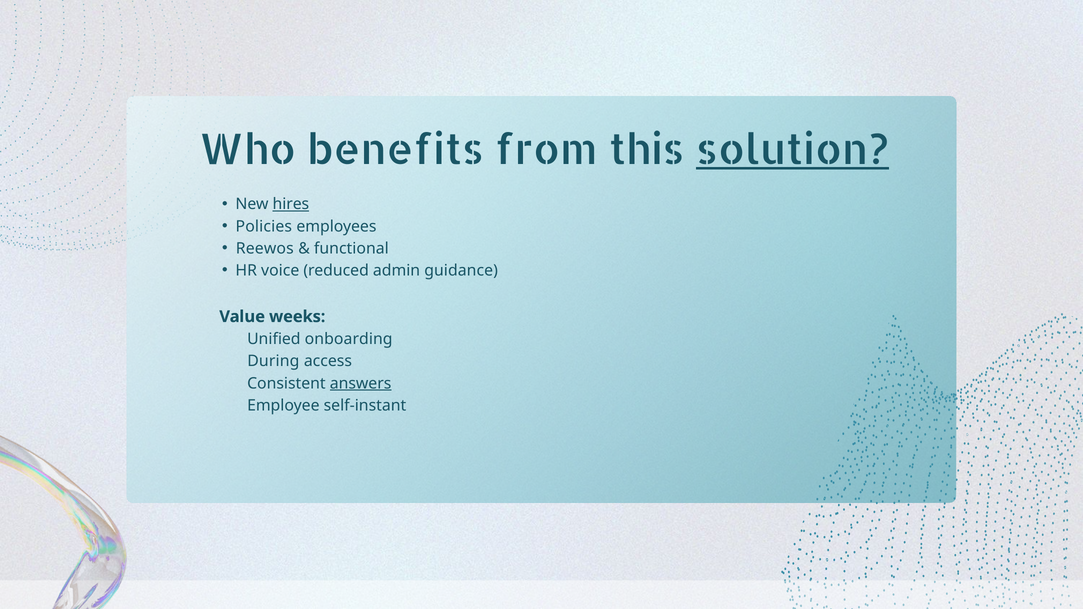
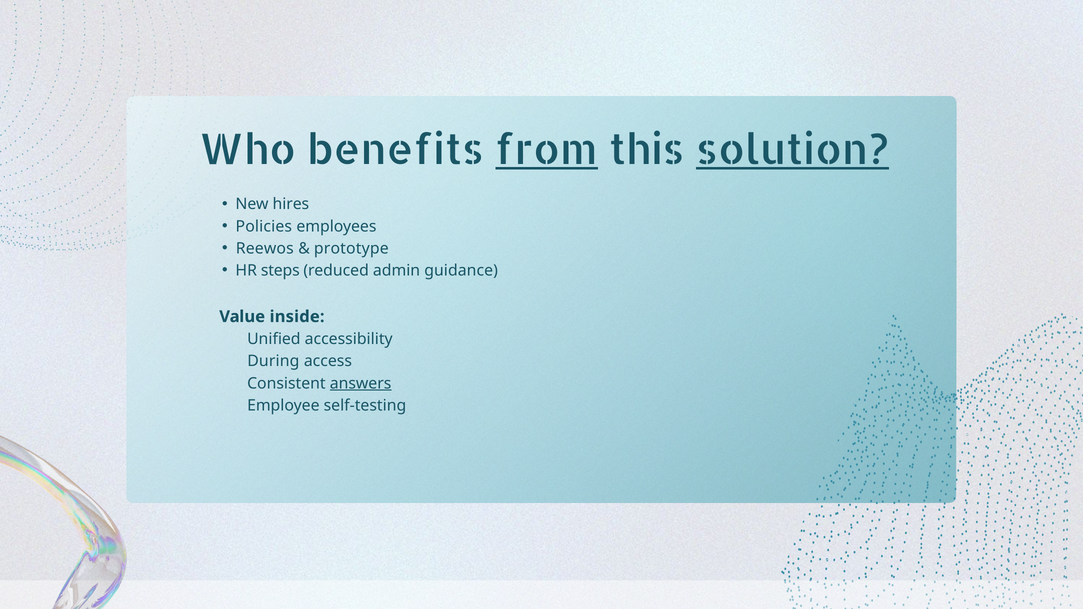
from underline: none -> present (547, 150)
hires underline: present -> none (291, 204)
functional: functional -> prototype (351, 248)
voice: voice -> steps (280, 271)
weeks: weeks -> inside (297, 317)
onboarding: onboarding -> accessibility (349, 339)
self-instant: self-instant -> self-testing (365, 406)
